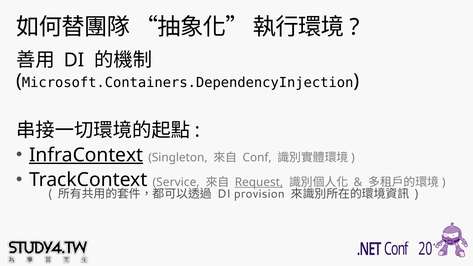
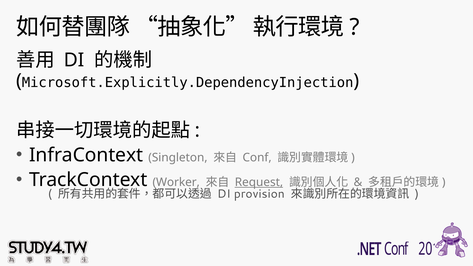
Microsoft.Containers.DependencyInjection: Microsoft.Containers.DependencyInjection -> Microsoft.Explicitly.DependencyInjection (188, 83)
InfraContext underline: present -> none (86, 155)
Service: Service -> Worker (176, 182)
